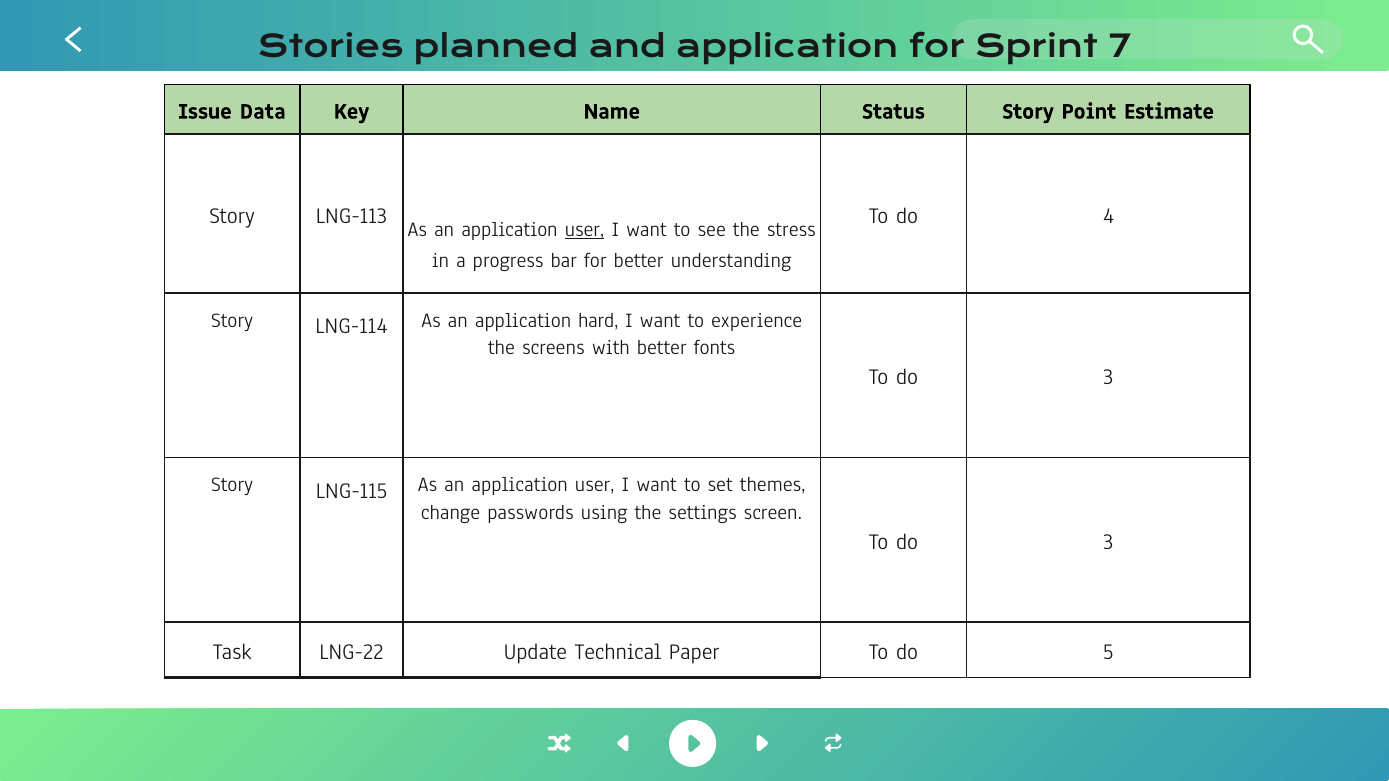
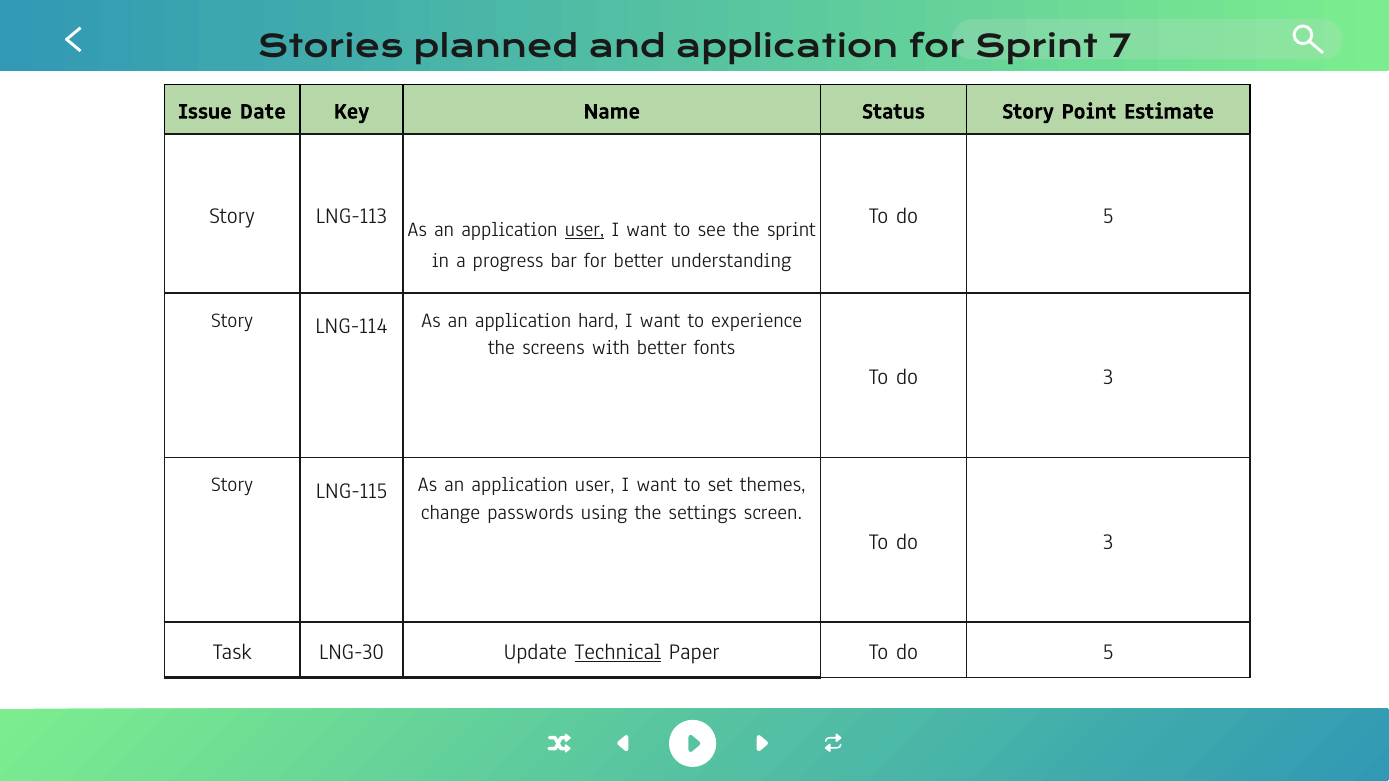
Data: Data -> Date (263, 111)
4: 4 -> 5 (1108, 216)
the stress: stress -> sprint (791, 229)
LNG-22: LNG-22 -> LNG-30 (352, 652)
Technical underline: none -> present (618, 652)
